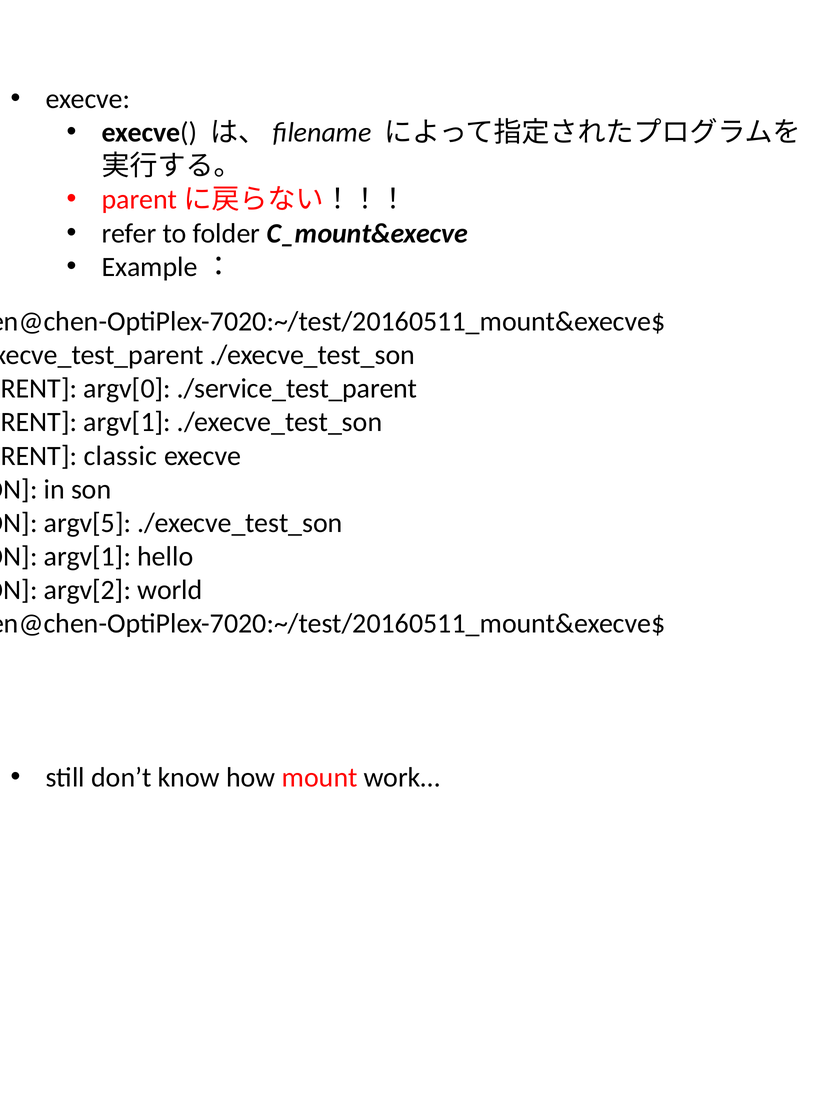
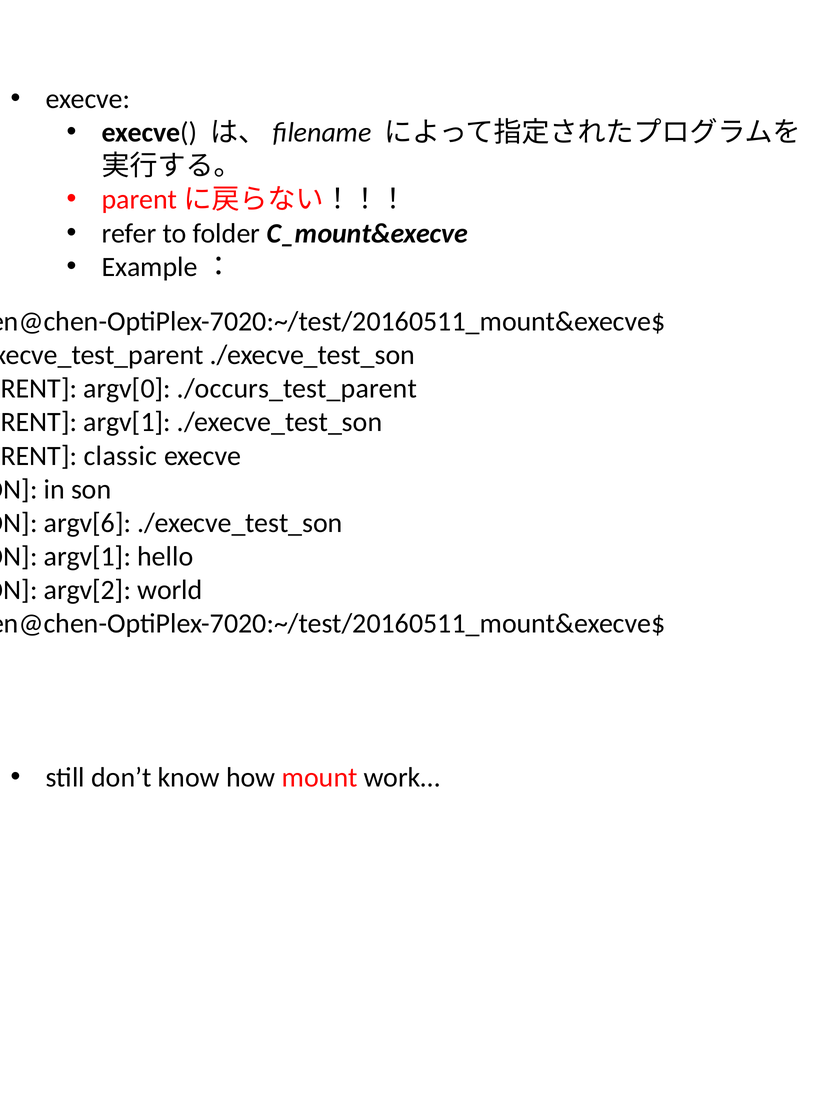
./service_test_parent: ./service_test_parent -> ./occurs_test_parent (297, 389)
argv[5: argv[5 -> argv[6 (87, 523)
